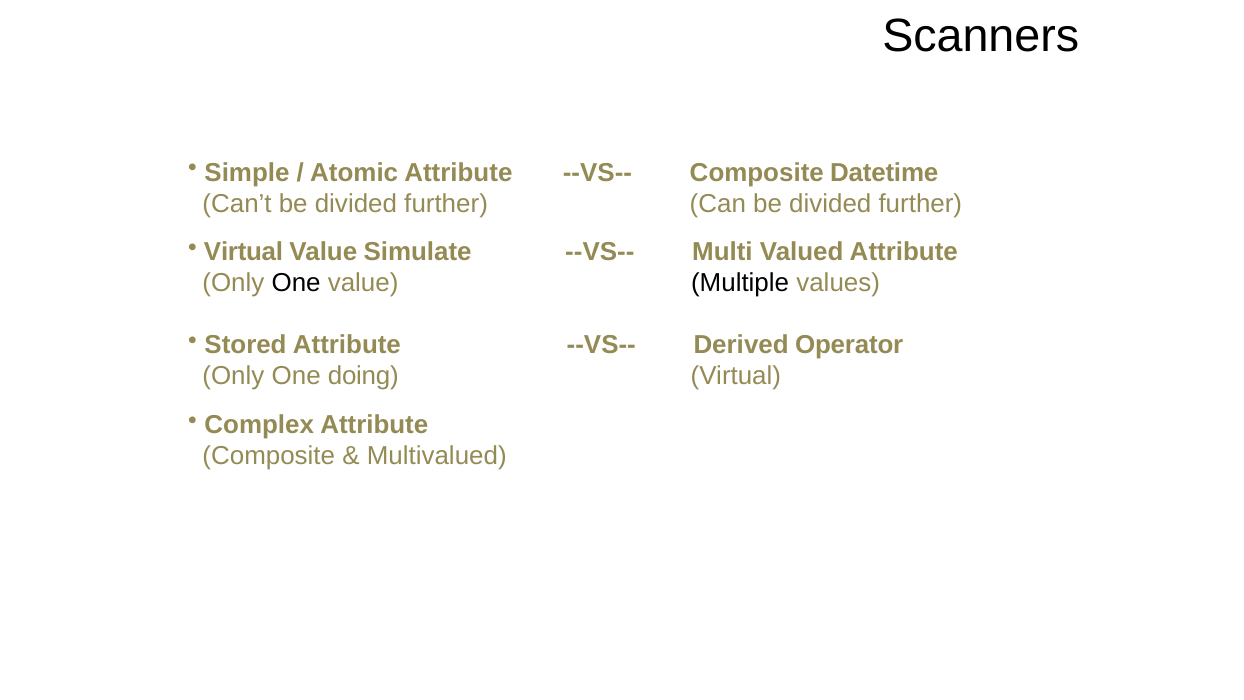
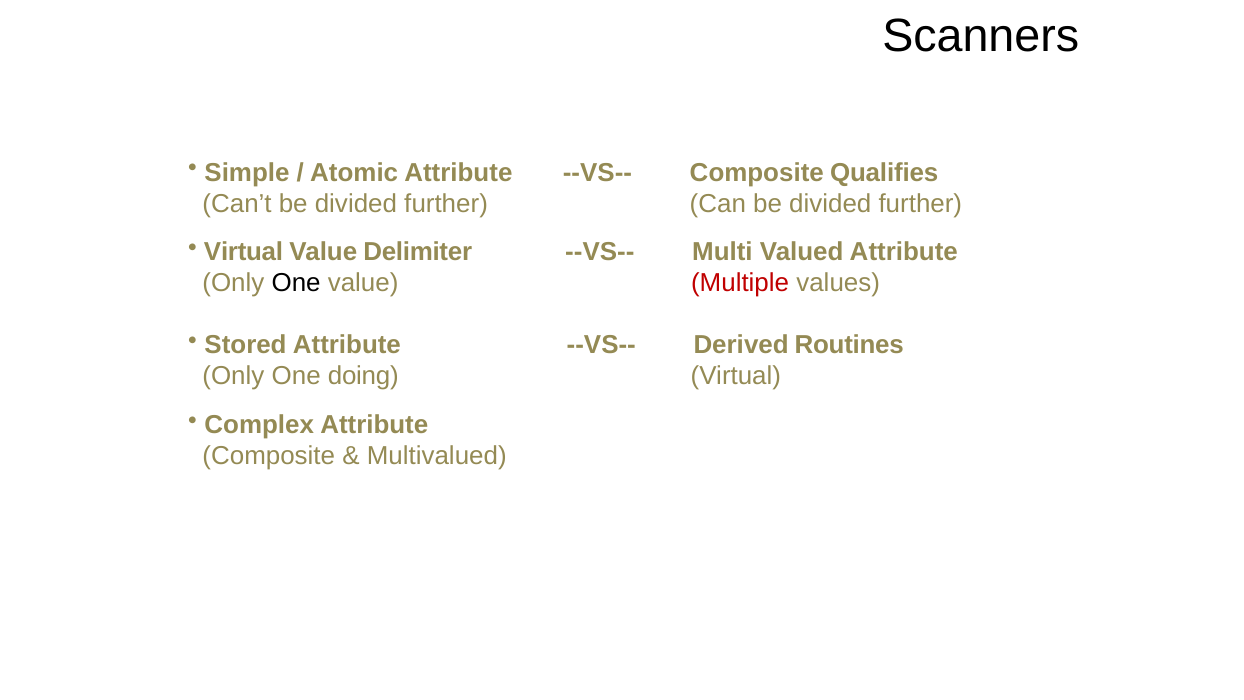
Datetime: Datetime -> Qualifies (884, 172)
Simulate: Simulate -> Delimiter (418, 252)
Multiple colour: black -> red (740, 283)
Operator: Operator -> Routines (849, 345)
